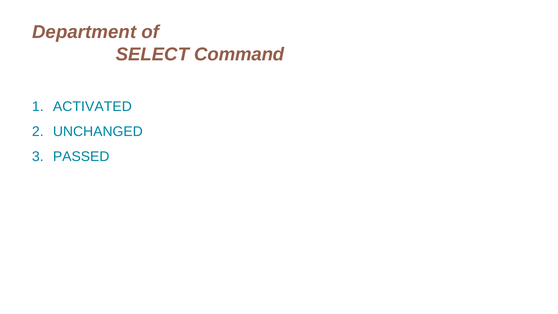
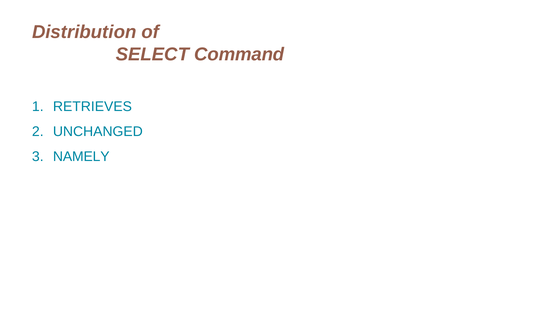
Department: Department -> Distribution (84, 32)
ACTIVATED: ACTIVATED -> RETRIEVES (92, 106)
PASSED: PASSED -> NAMELY (81, 157)
